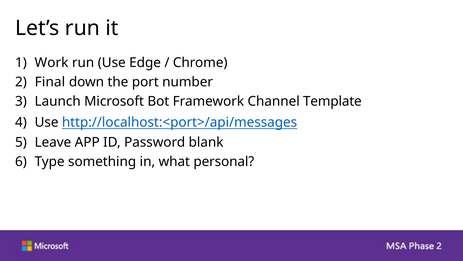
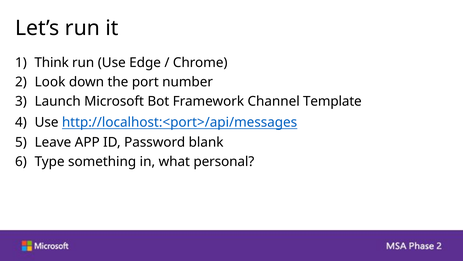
Work: Work -> Think (52, 62)
Final: Final -> Look (50, 82)
